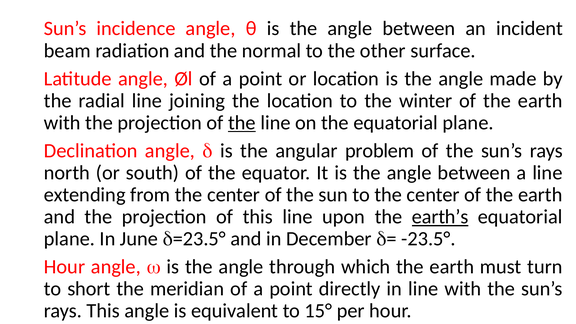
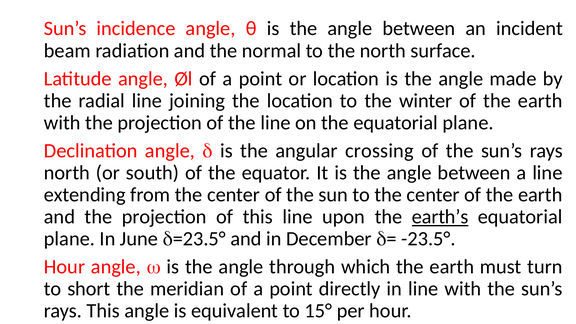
the other: other -> north (383, 51)
the underline: present -> none (242, 123)
problem: problem -> crossing (379, 151)
